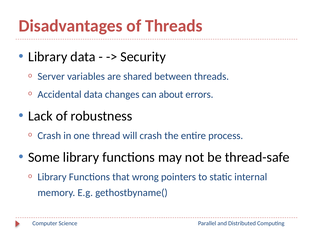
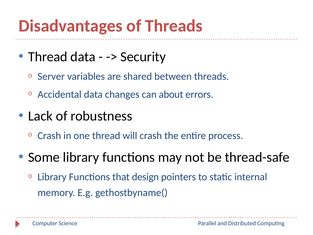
Library: Library -> Thread (48, 57)
wrong: wrong -> design (145, 177)
